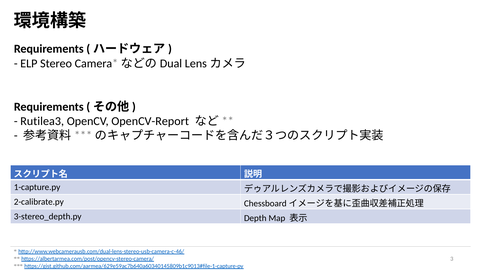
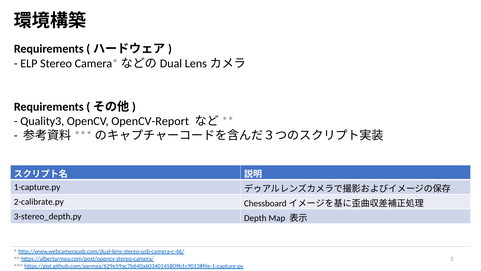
Rutilea3: Rutilea3 -> Quality3 (42, 121)
